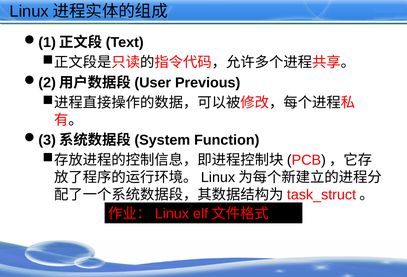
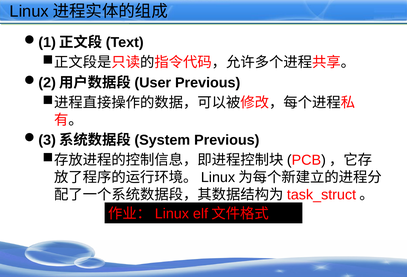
Function: Function -> Previous (227, 140)
